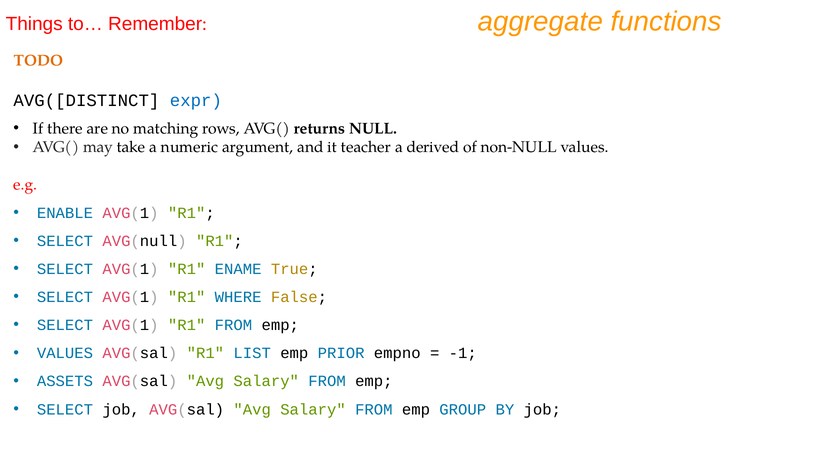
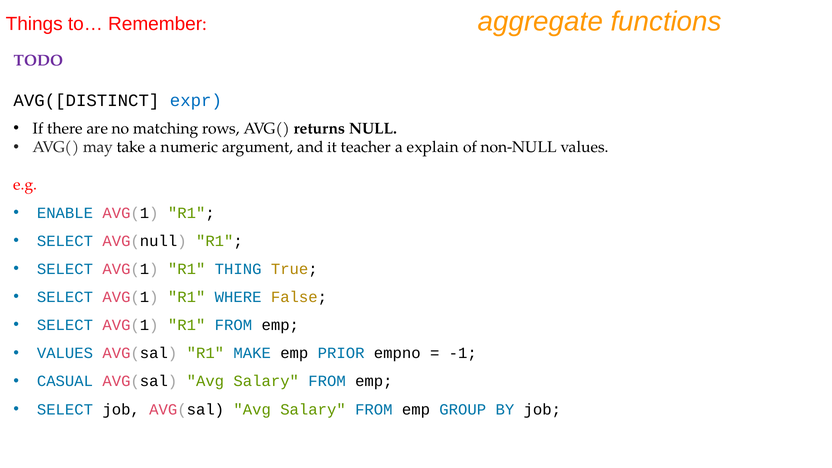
TODO colour: orange -> purple (38, 61)
derived: derived -> explain (433, 147)
ENAME: ENAME -> THING (238, 269)
LIST: LIST -> MAKE (252, 353)
ASSETS: ASSETS -> CASUAL (65, 381)
